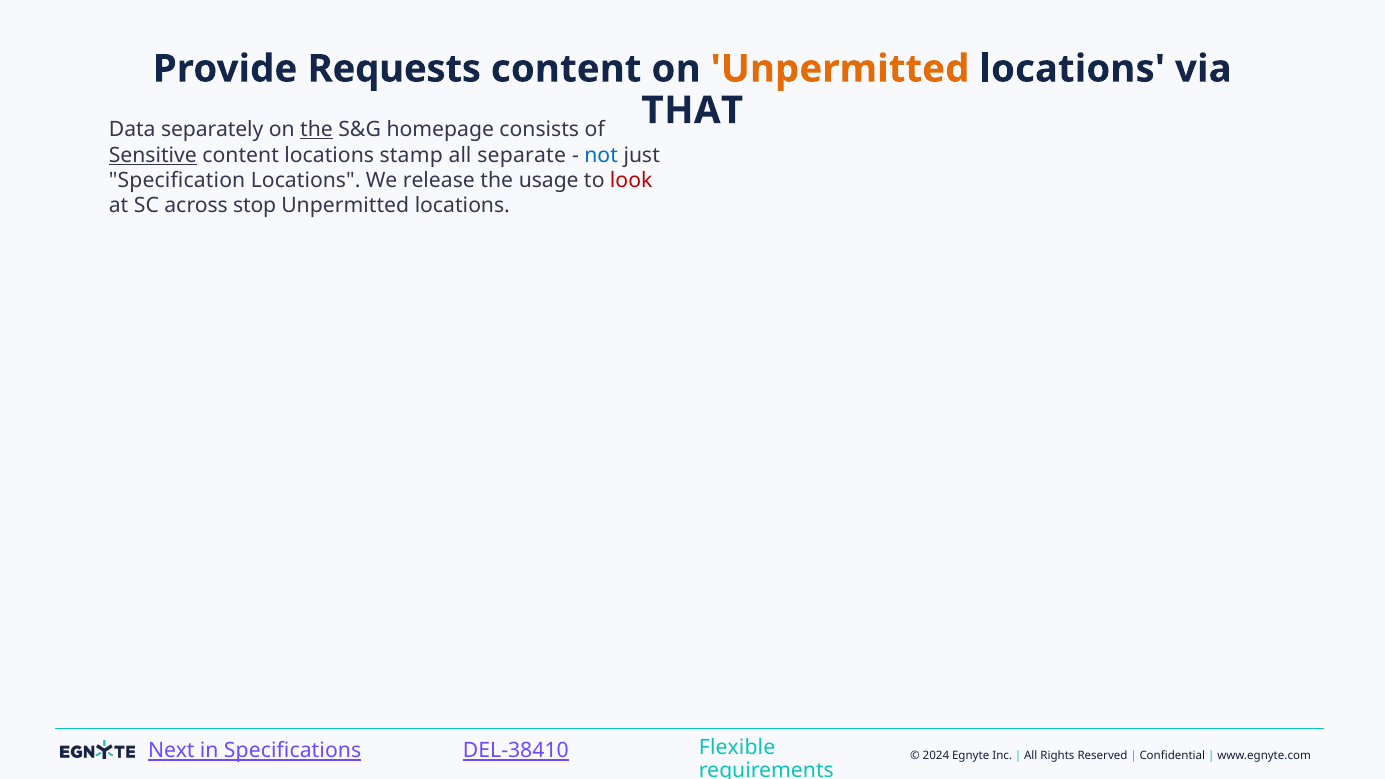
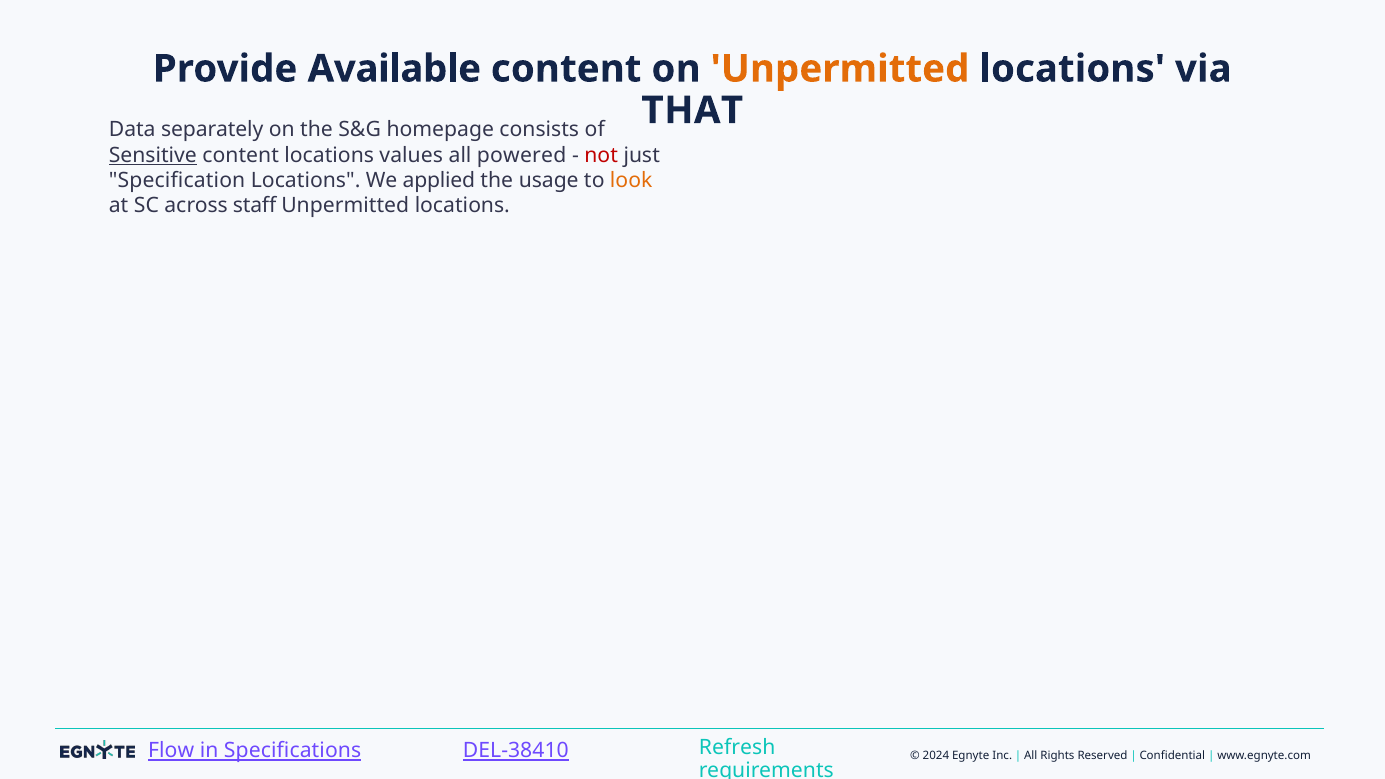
Requests: Requests -> Available (394, 69)
the underline: present -> none (317, 130)
stamp: stamp -> values (411, 155)
separate: separate -> powered (522, 155)
not colour: blue -> red (601, 155)
release: release -> applied (439, 180)
look colour: red -> orange (631, 180)
stop: stop -> staff (255, 206)
Next: Next -> Flow (171, 750)
Flexible: Flexible -> Refresh (737, 748)
